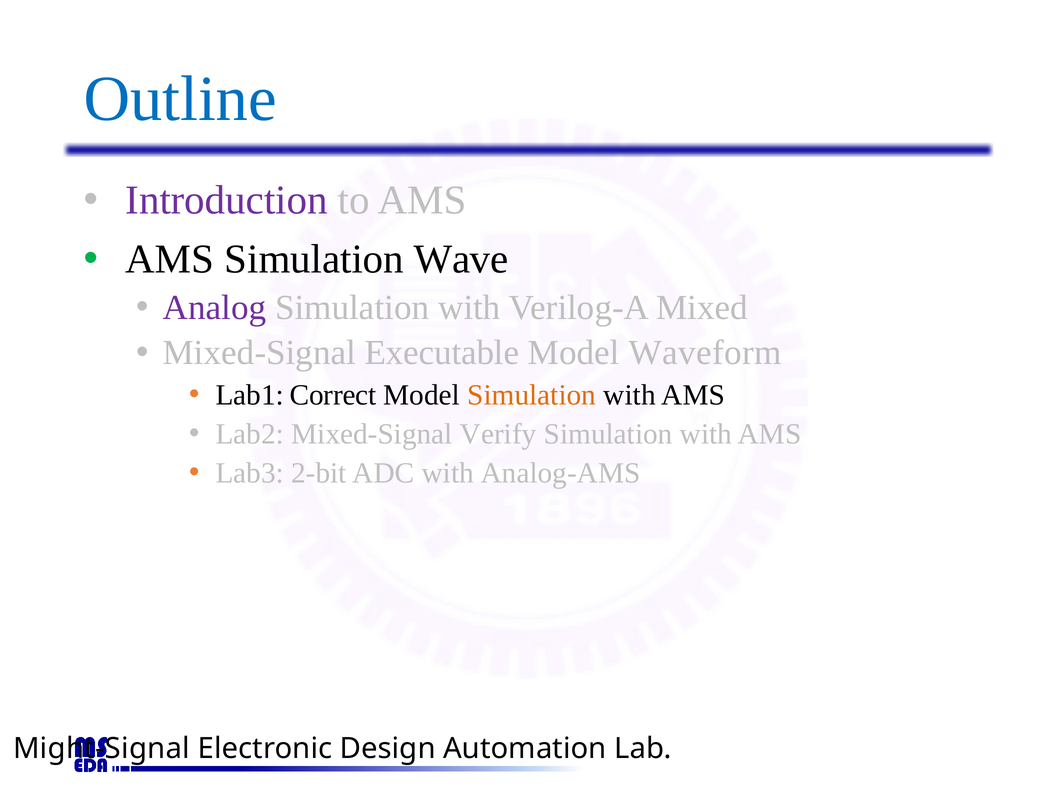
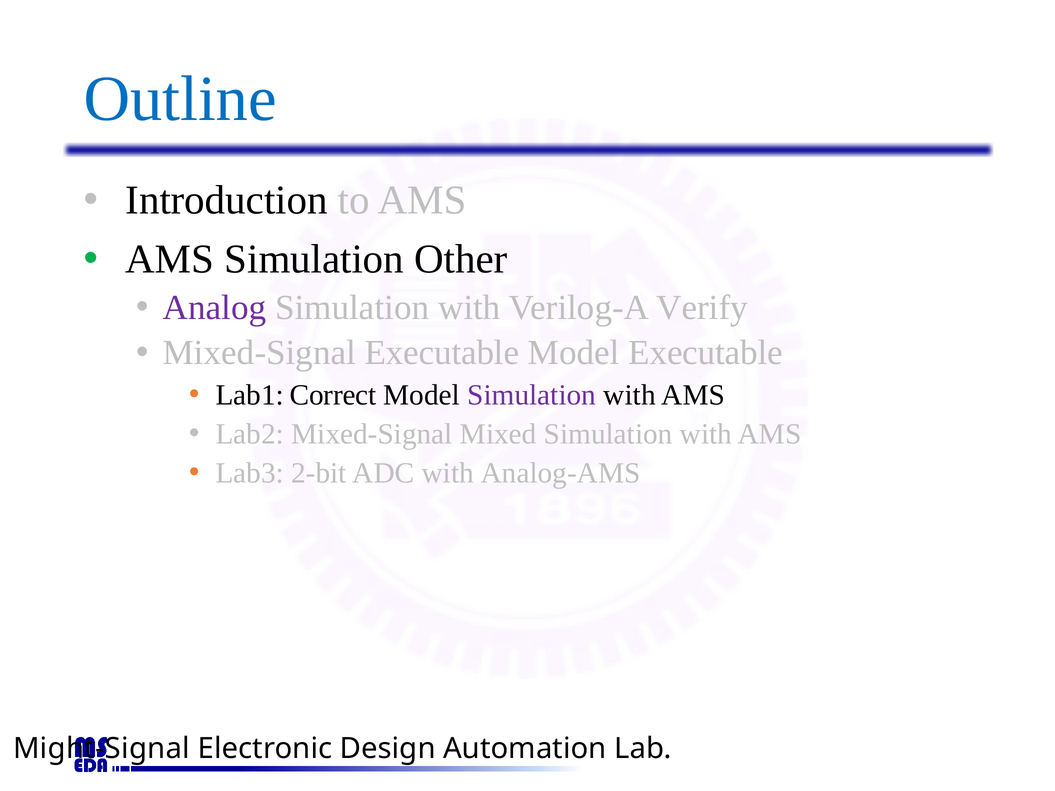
Introduction colour: purple -> black (227, 200)
Wave: Wave -> Other (461, 259)
Mixed: Mixed -> Verify (702, 308)
Model Waveform: Waveform -> Executable (706, 353)
Simulation colour: orange -> purple (532, 395)
Verify: Verify -> Mixed (498, 434)
